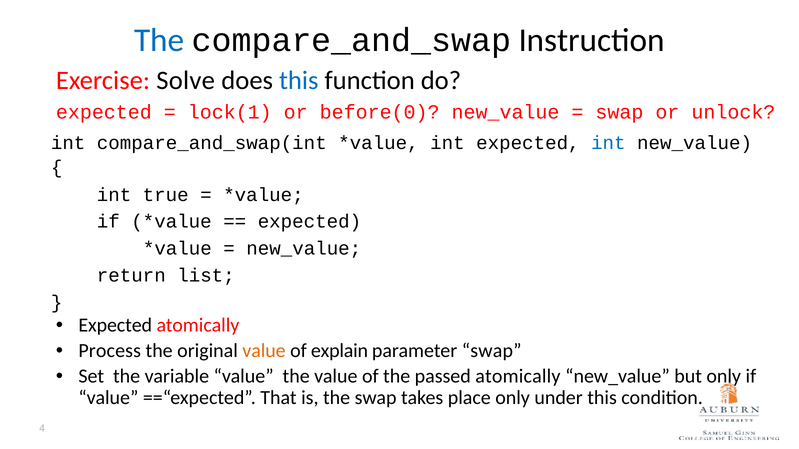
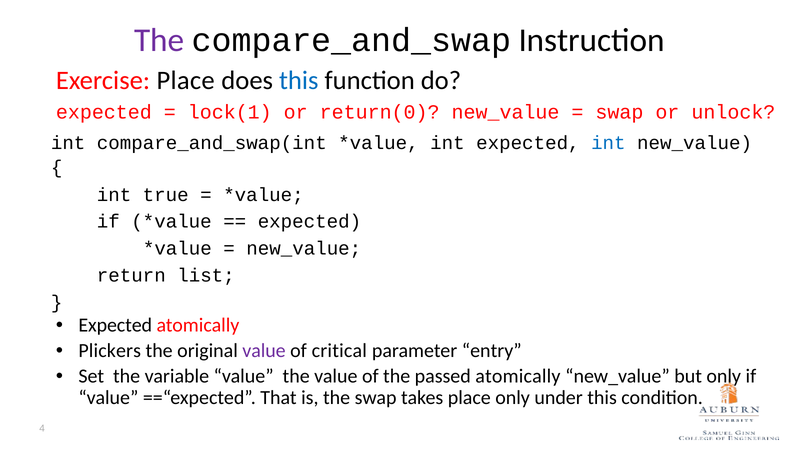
The colour: blue -> purple (159, 40)
Exercise Solve: Solve -> Place (186, 81)
before(0: before(0 -> return(0 (380, 112)
Process: Process -> Plickers (110, 351)
value colour: orange -> purple (264, 351)
explain: explain -> critical (339, 351)
parameter swap: swap -> entry (492, 351)
